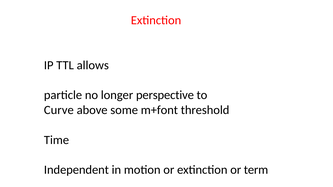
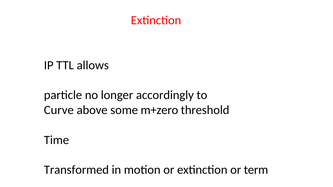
perspective: perspective -> accordingly (165, 95)
m+font: m+font -> m+zero (159, 110)
Independent: Independent -> Transformed (76, 170)
